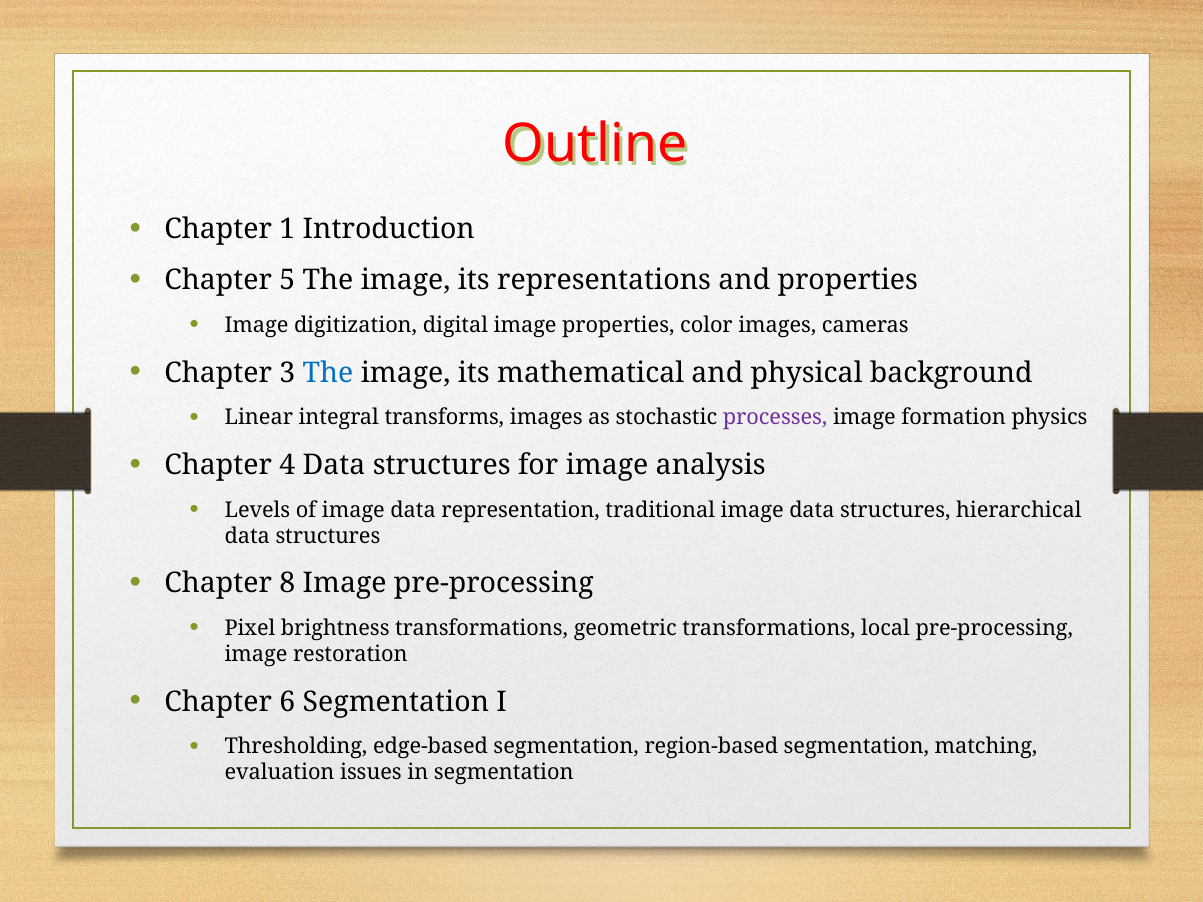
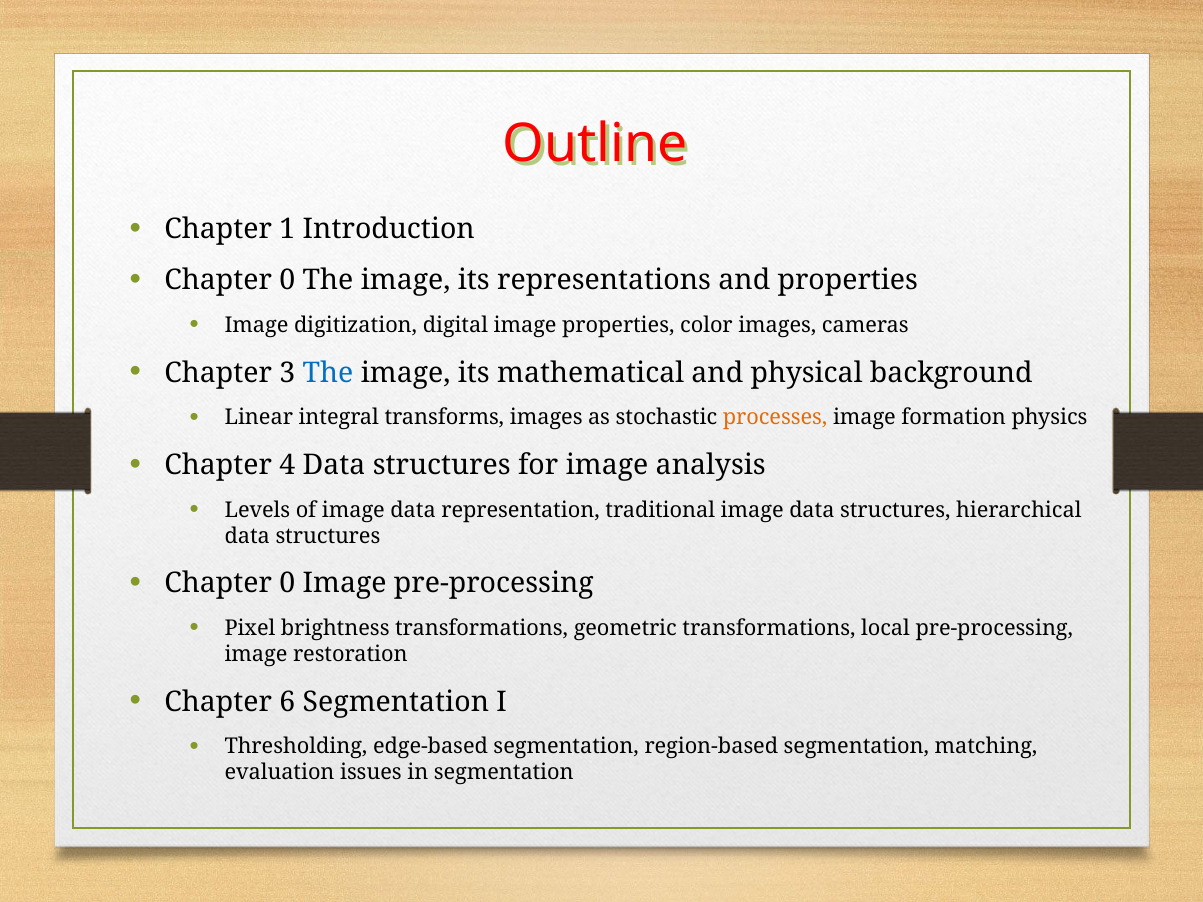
5: 5 -> 0 (287, 280)
processes colour: purple -> orange (775, 418)
8: 8 -> 0 (287, 583)
